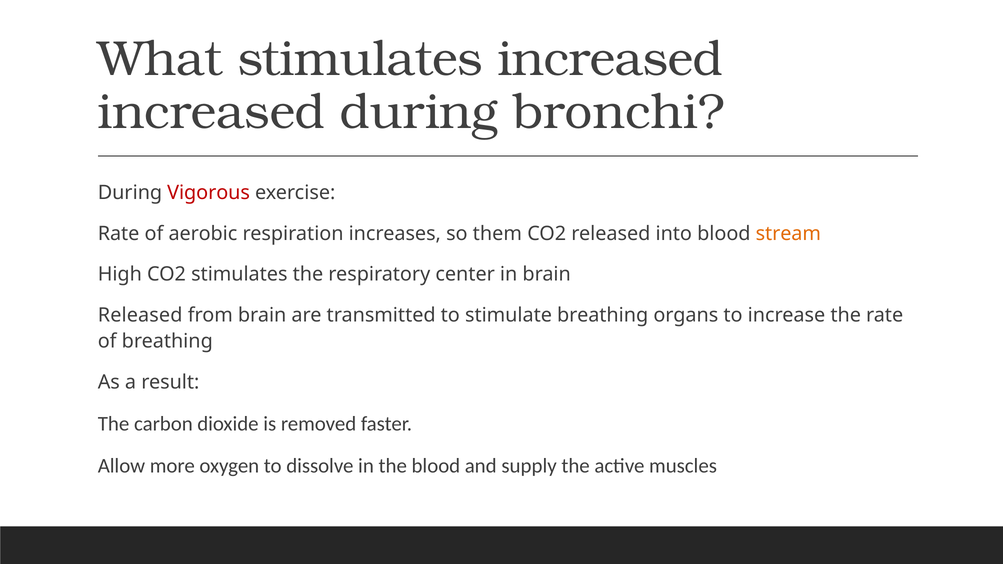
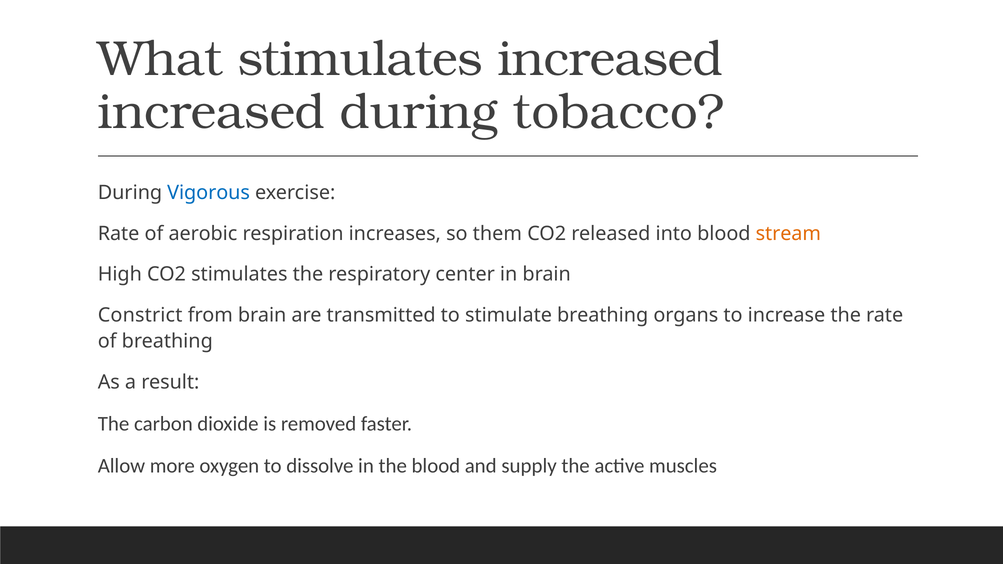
bronchi: bronchi -> tobacco (619, 112)
Vigorous colour: red -> blue (209, 193)
Released: Released -> Constrict (140, 315)
